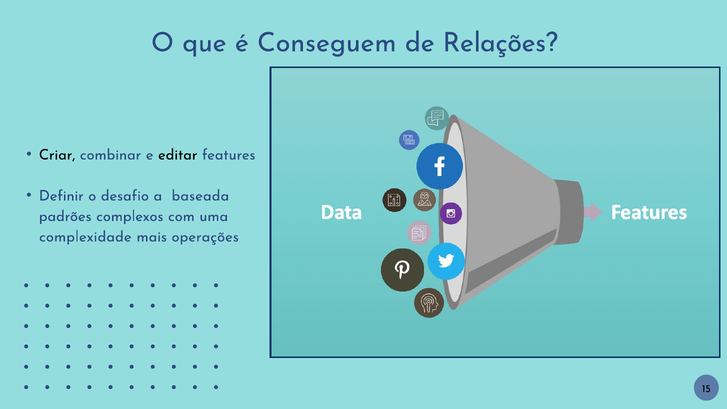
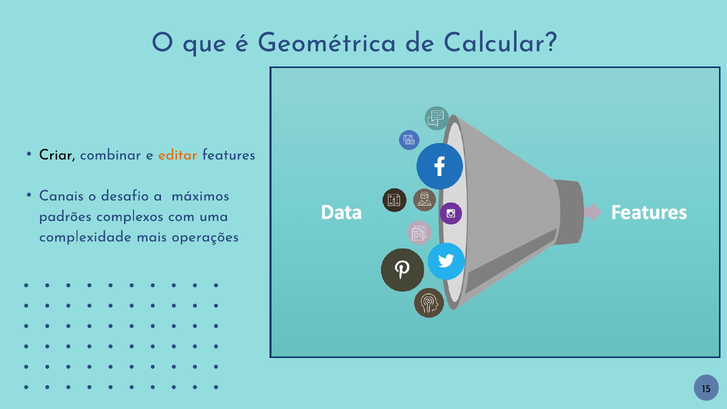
Conseguem: Conseguem -> Geométrica (327, 42)
Relações: Relações -> Calcular (500, 42)
editar colour: black -> orange (178, 155)
Definir: Definir -> Canais (61, 196)
baseada: baseada -> máximos (200, 196)
